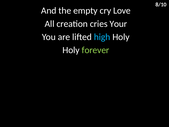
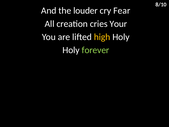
empty: empty -> louder (85, 11)
Love: Love -> Fear (122, 11)
high colour: light blue -> yellow (102, 37)
